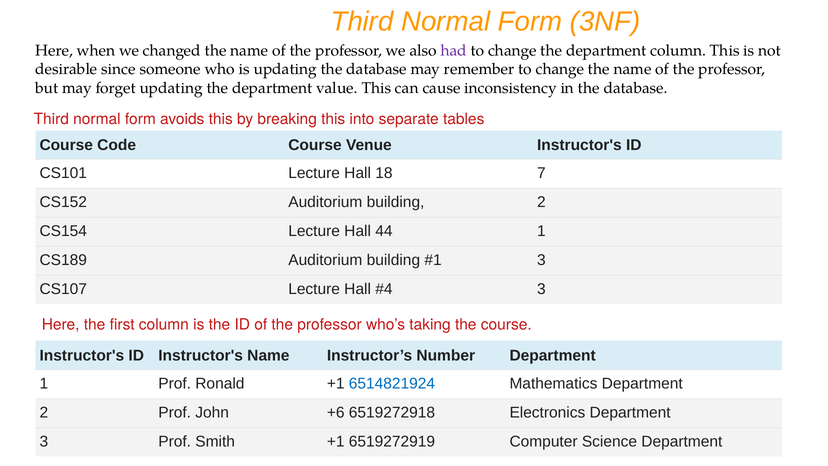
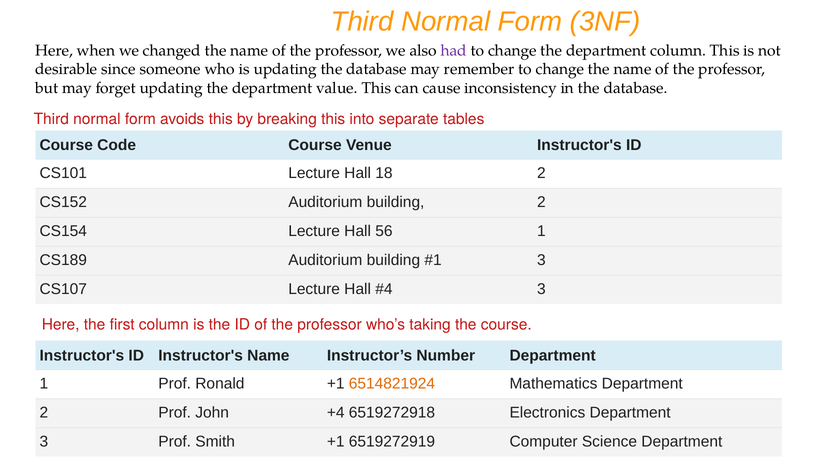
18 7: 7 -> 2 (541, 173)
44: 44 -> 56 (384, 231)
6514821924 colour: blue -> orange (392, 384)
+6: +6 -> +4 (336, 413)
